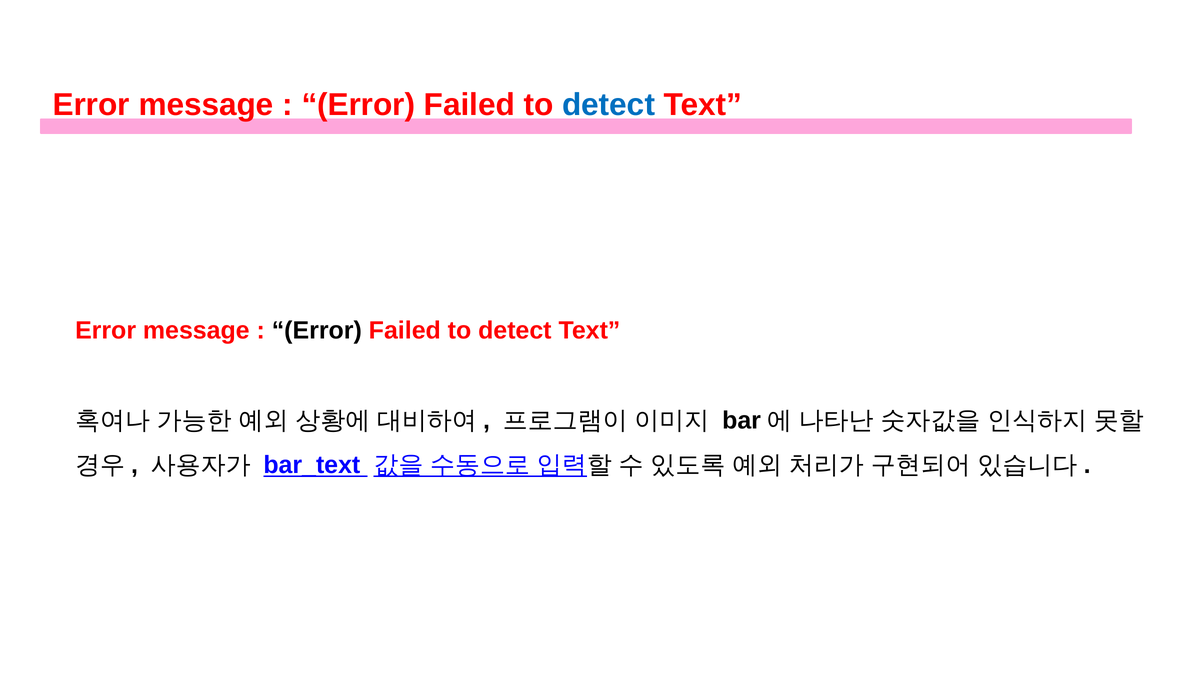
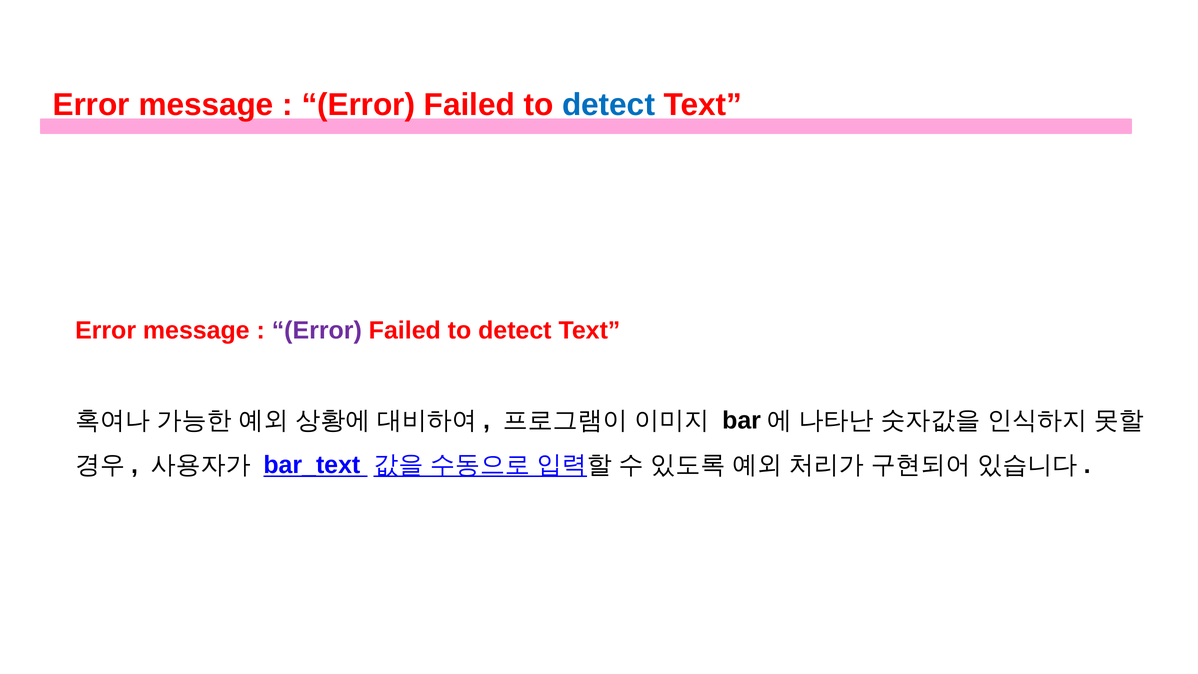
Error colour: black -> purple (317, 330)
